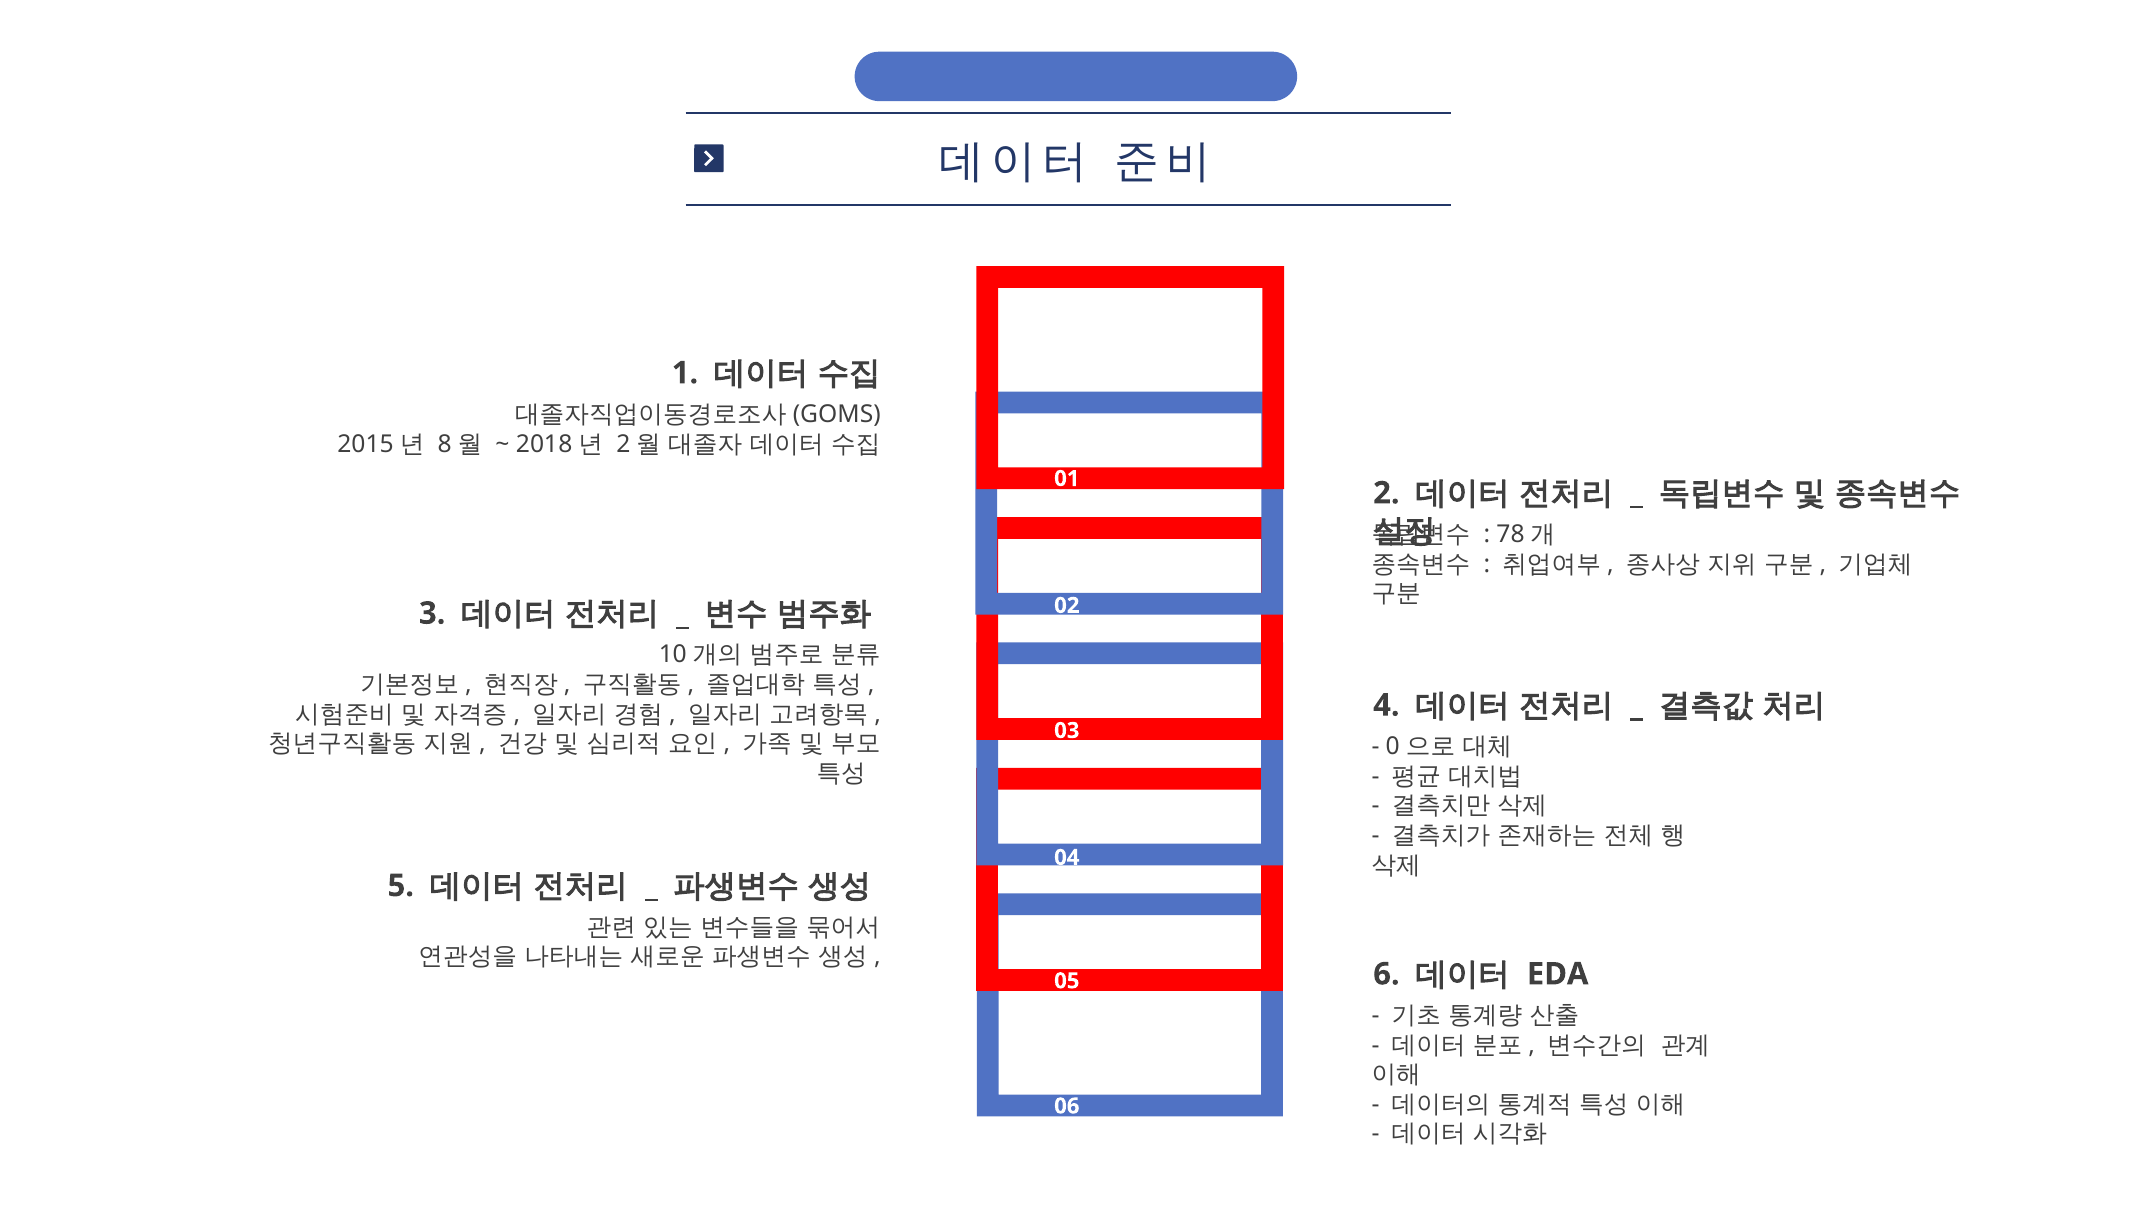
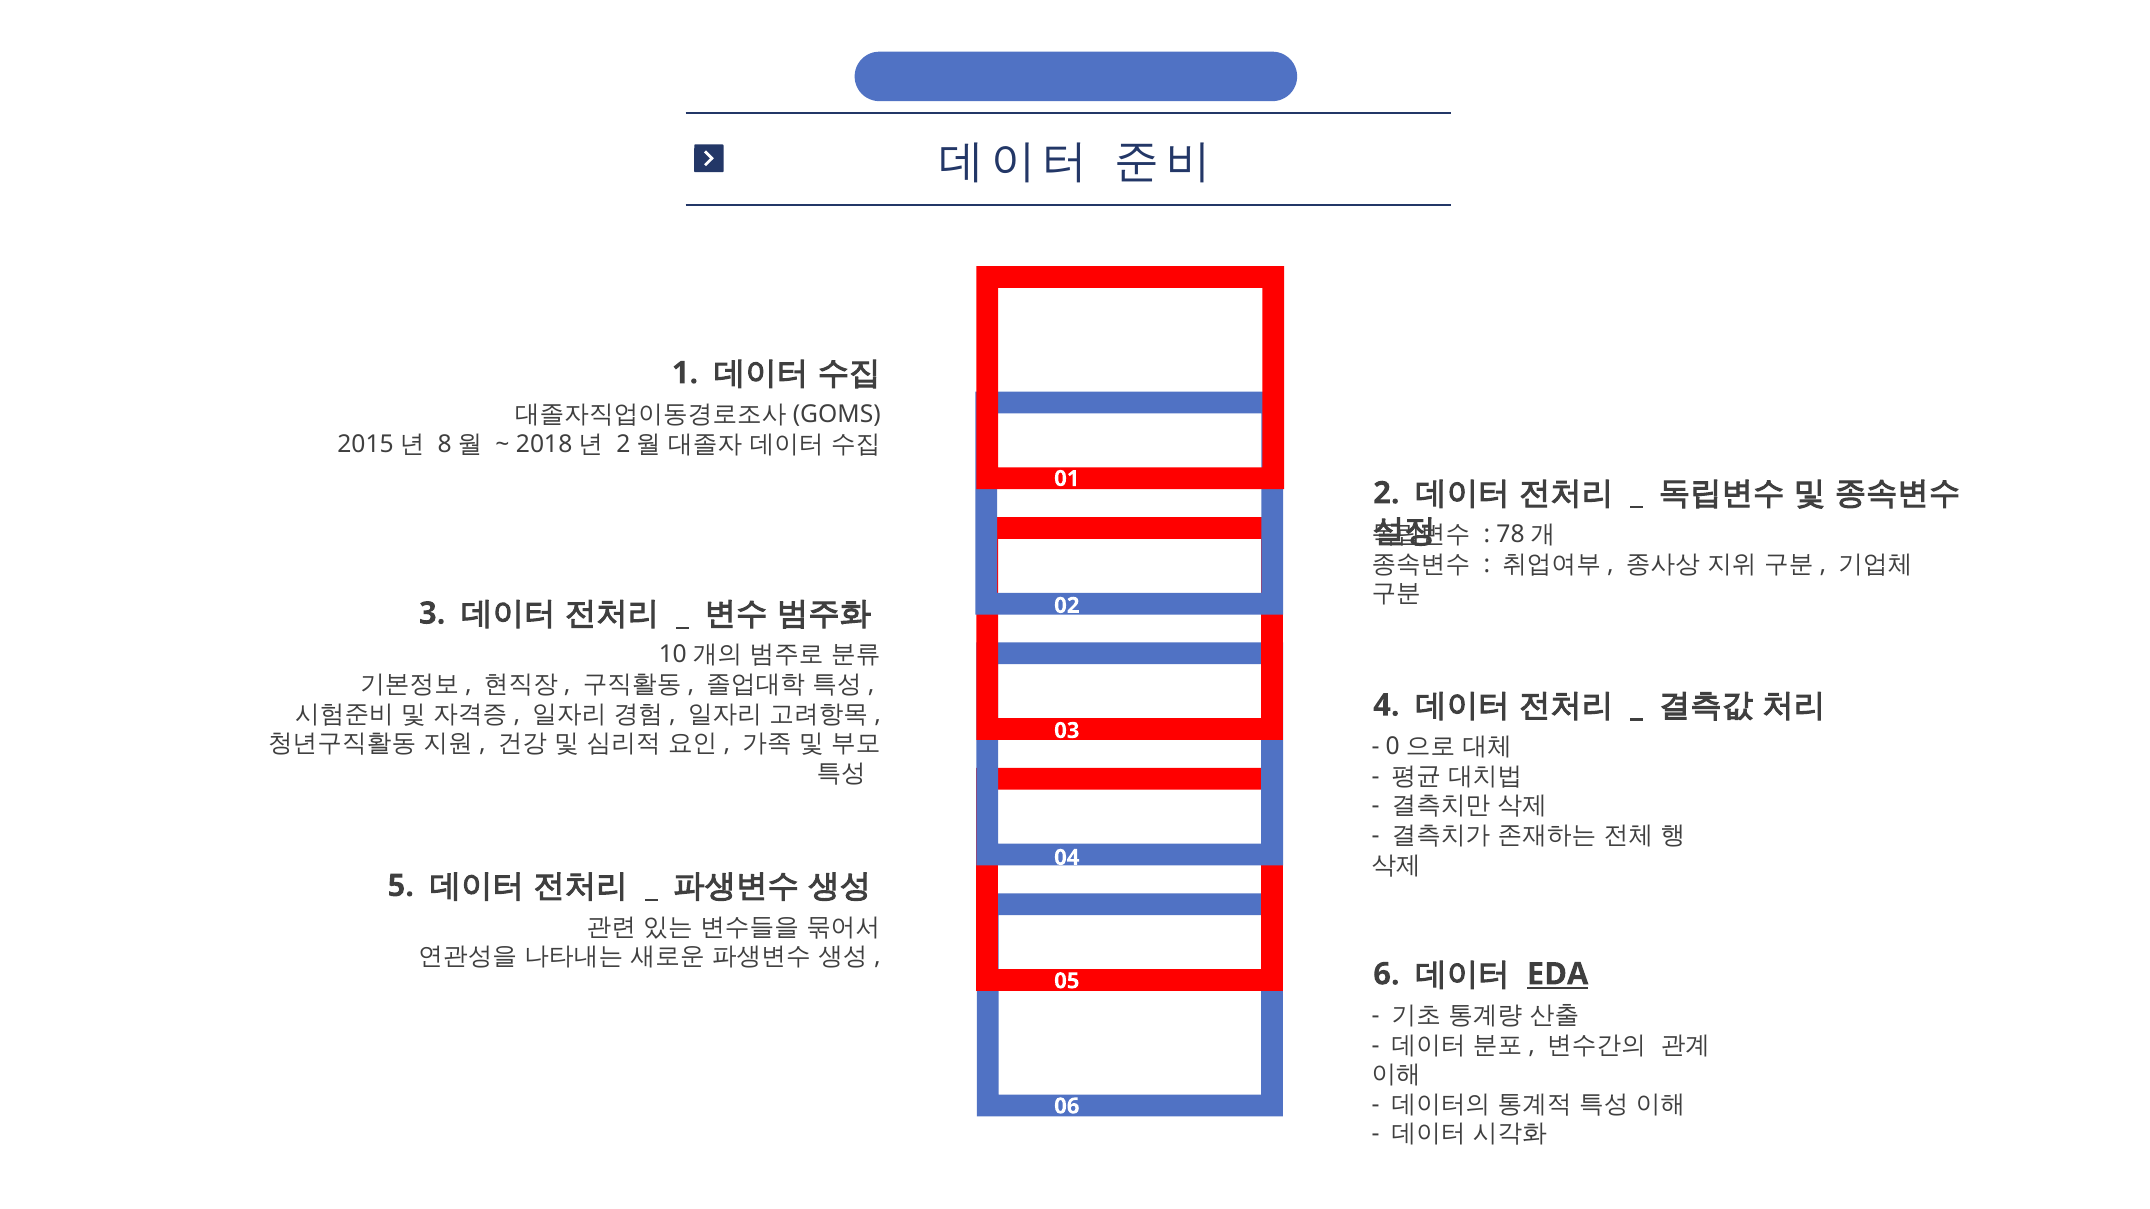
EDA underline: none -> present (1558, 974)
